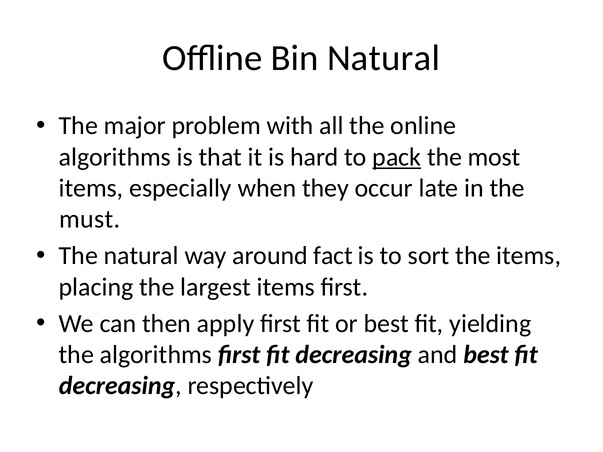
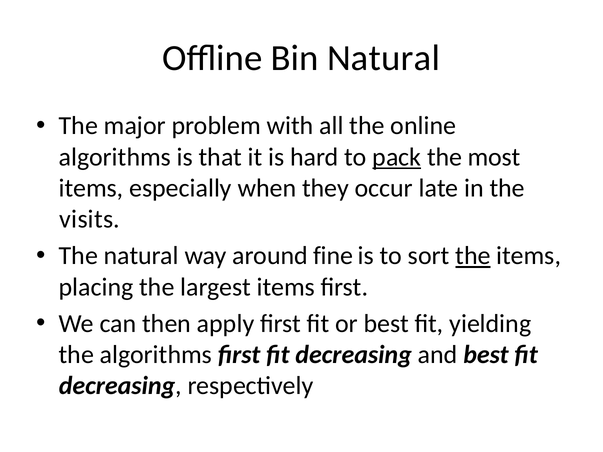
must: must -> visits (90, 219)
fact: fact -> fine (333, 256)
the underline: none -> present (473, 256)
